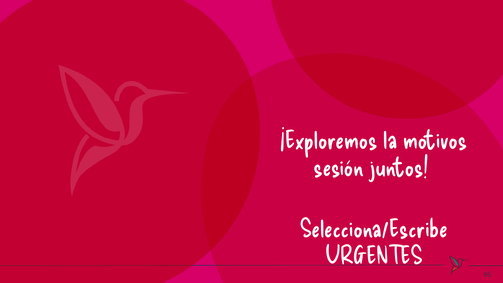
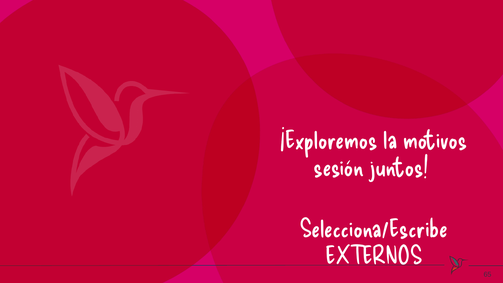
URGENTES: URGENTES -> EXTERNOS (374, 256)
